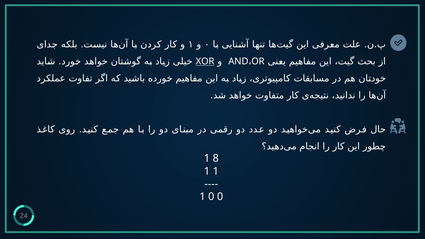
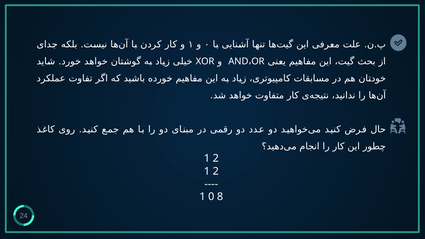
XOR underline: present -> none (205, 61)
8: 8 -> 2 (216, 159)
1: 1 -> 2 (216, 171)
0 0: 0 -> 8 (220, 197)
